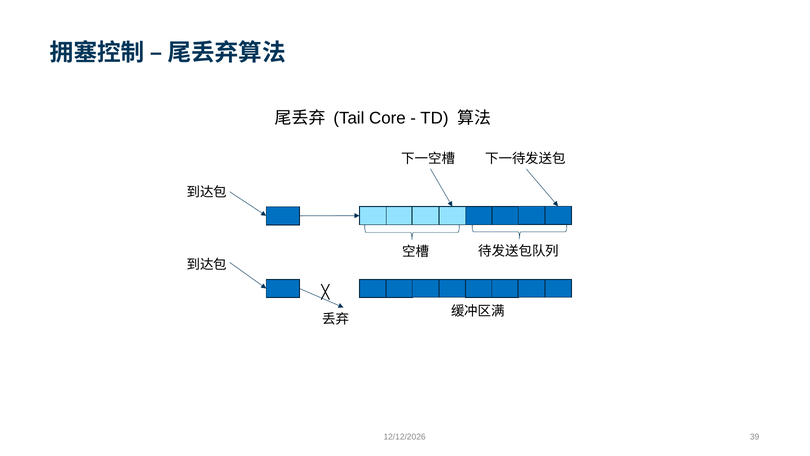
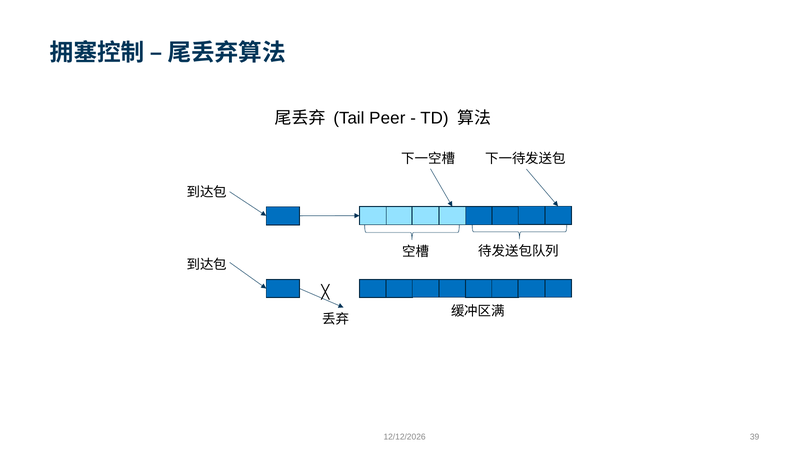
Core: Core -> Peer (387, 118)
